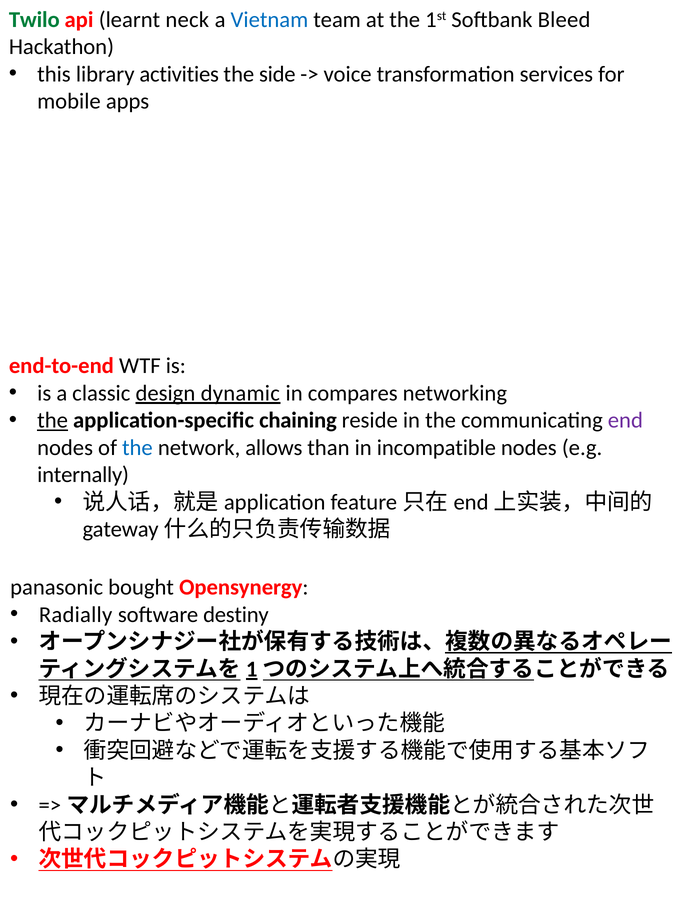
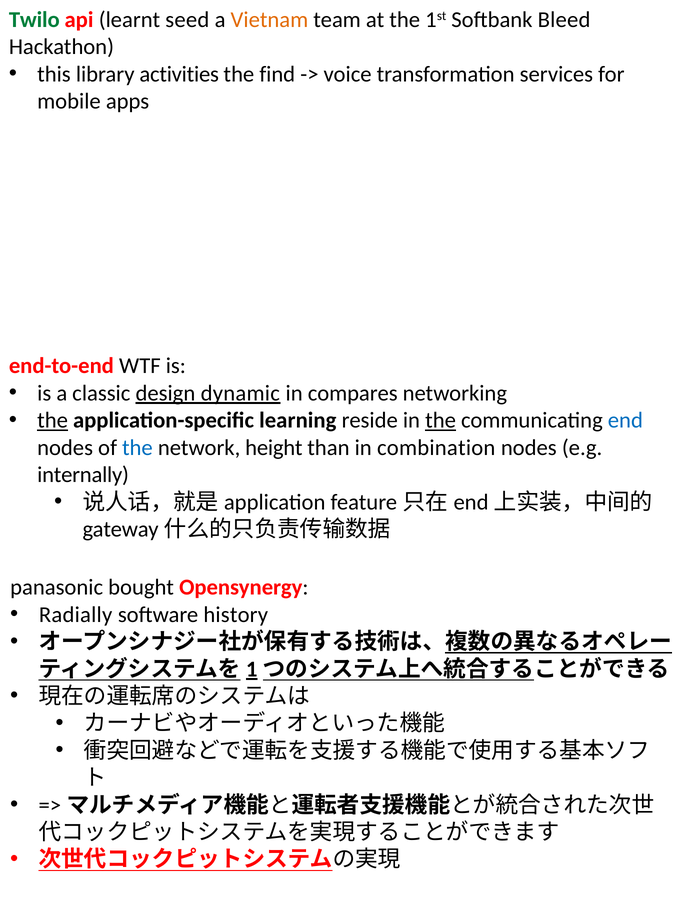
neck: neck -> seed (187, 20)
Vietnam colour: blue -> orange (269, 20)
side: side -> find (277, 74)
chaining: chaining -> learning (298, 420)
the underline: none -> present (441, 420)
end colour: purple -> blue (625, 420)
allows: allows -> height (274, 447)
incompatible: incompatible -> combination (436, 447)
destiny: destiny -> history (236, 614)
